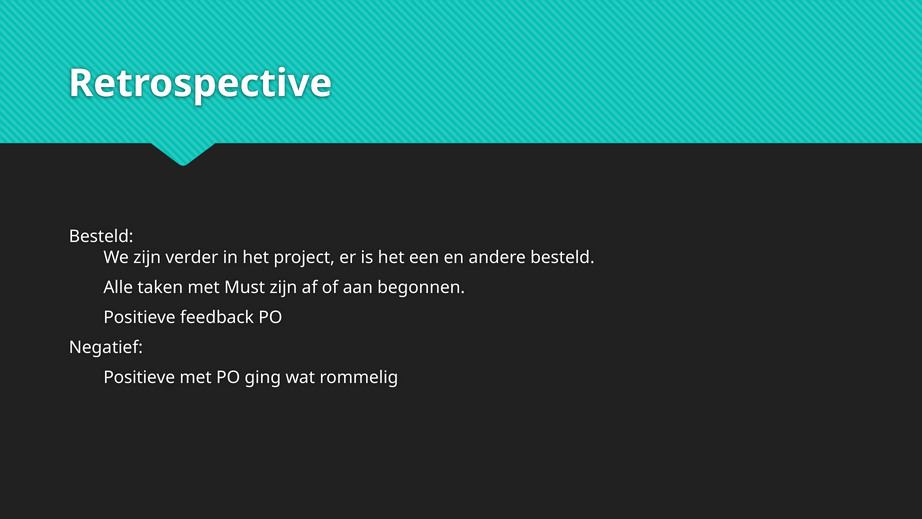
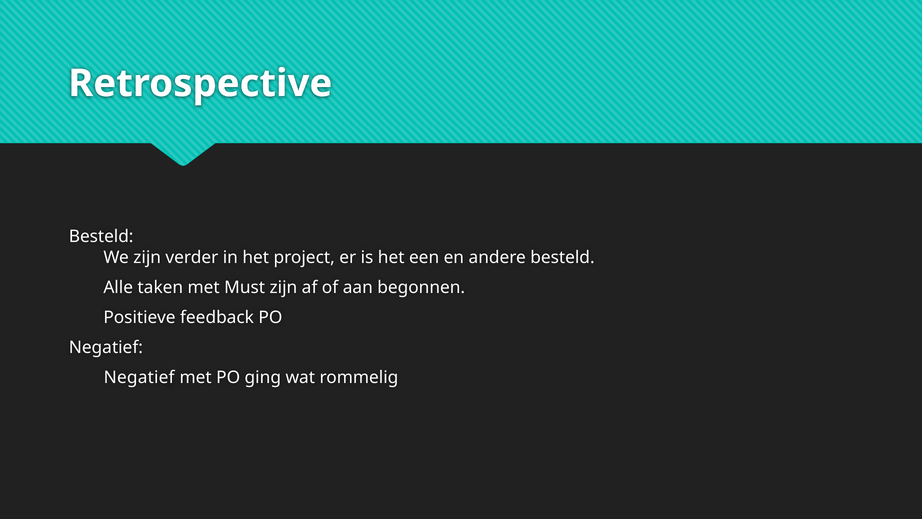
Positieve: Positieve -> Negatief (139, 377)
